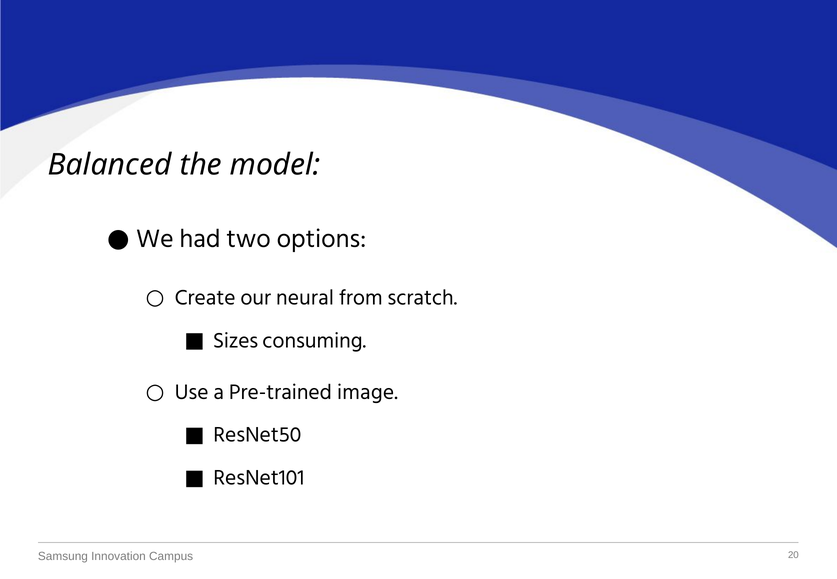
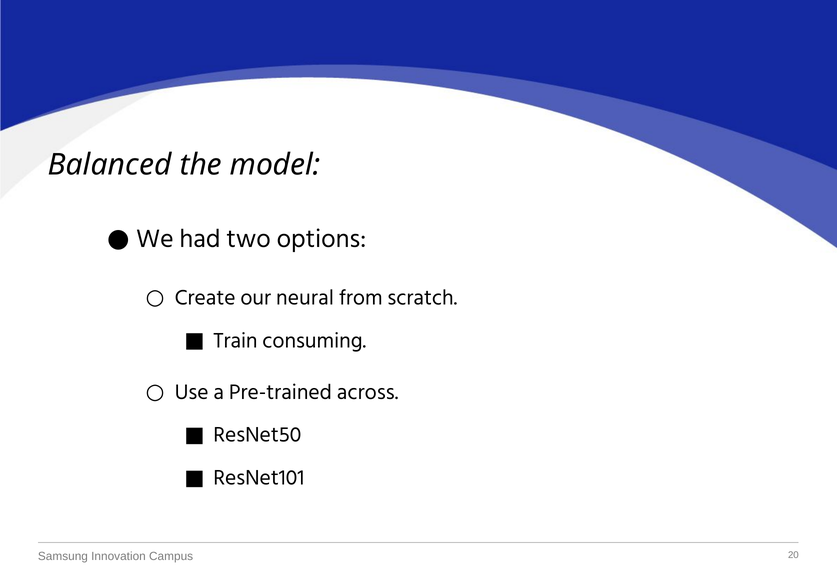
Sizes: Sizes -> Train (235, 341)
image: image -> across (368, 392)
